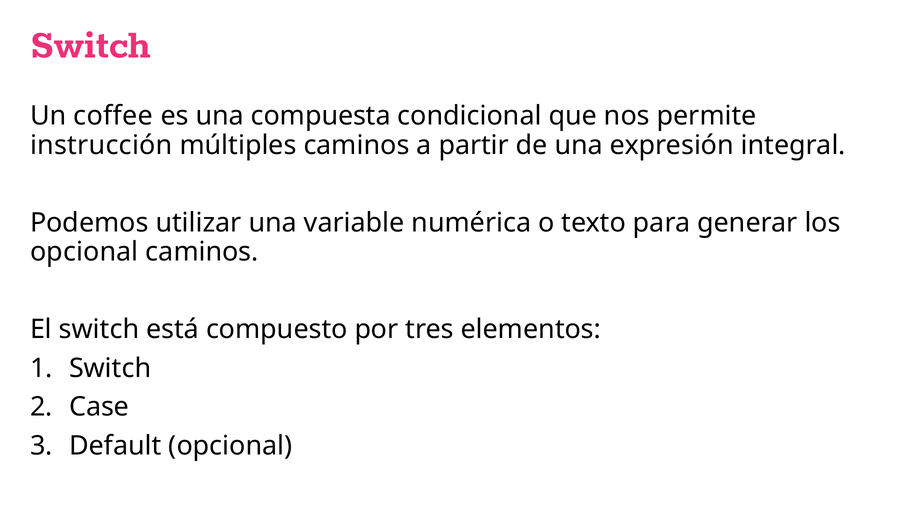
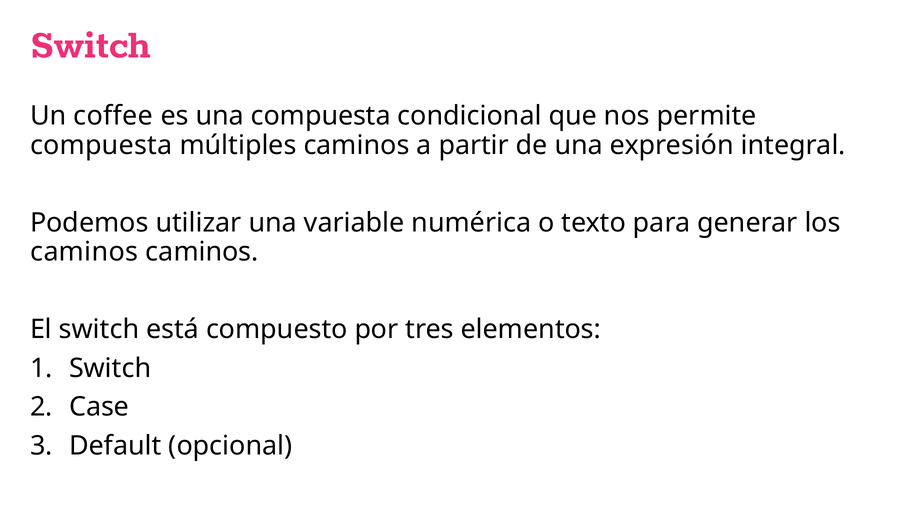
instrucción: instrucción -> compuesta (101, 145)
opcional: opcional -> caminos (84, 252)
